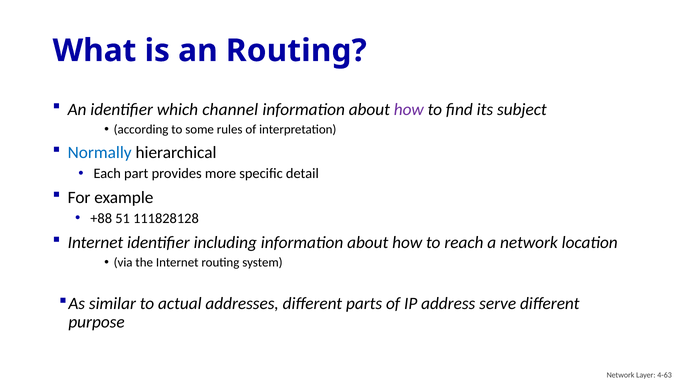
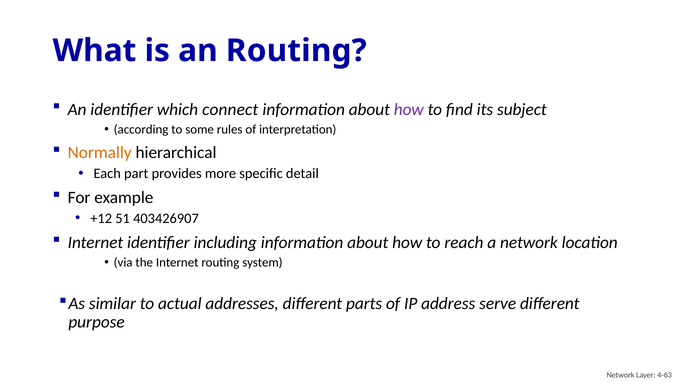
channel: channel -> connect (230, 109)
Normally colour: blue -> orange (100, 153)
+88: +88 -> +12 (101, 218)
111828128: 111828128 -> 403426907 (166, 218)
